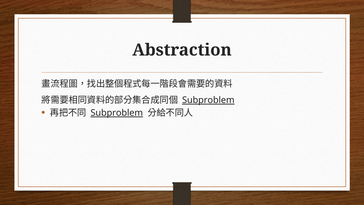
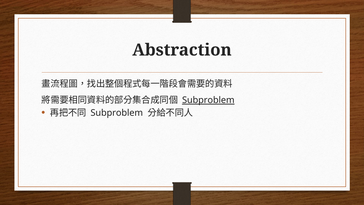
Subproblem underline: present -> none (117, 113)
